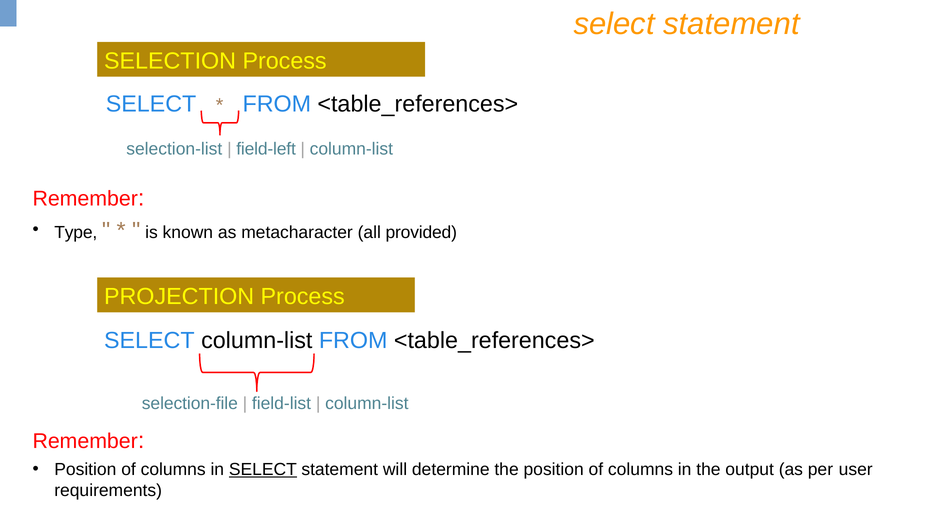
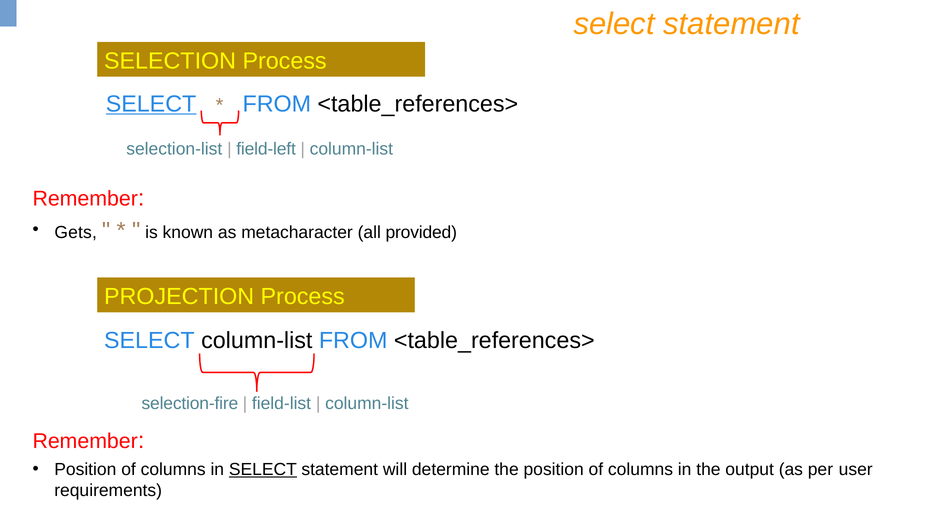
SELECT underline: none -> present (151, 104)
Type: Type -> Gets (76, 233)
selection-file: selection-file -> selection-fire (190, 404)
